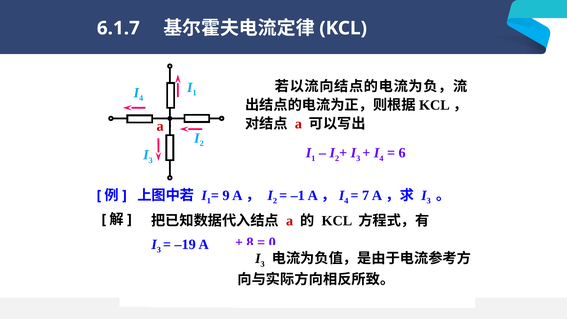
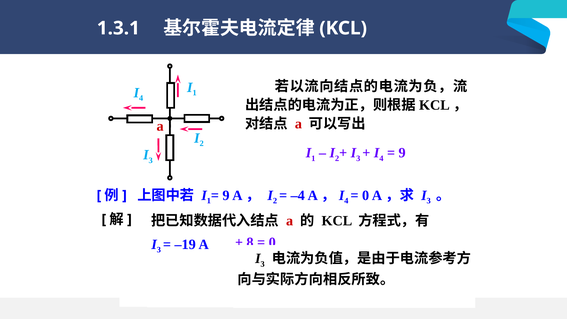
6.1.7: 6.1.7 -> 1.3.1 (118, 28)
6: 6 -> 9 (402, 153)
–1: –1 -> –4 (298, 195)
7: 7 -> 0 (366, 195)
